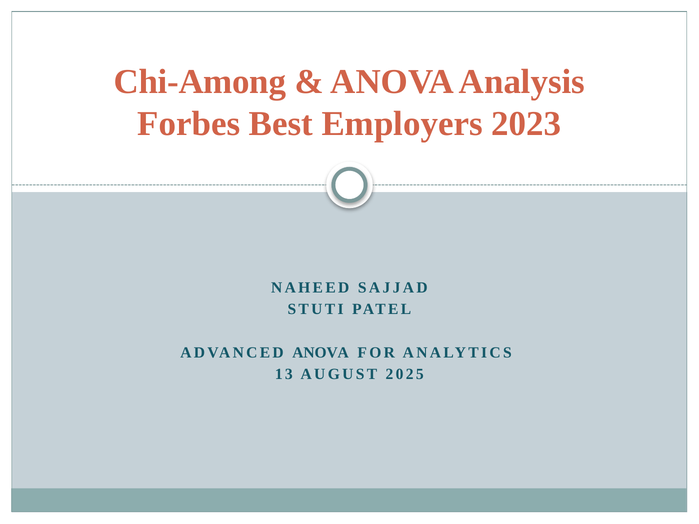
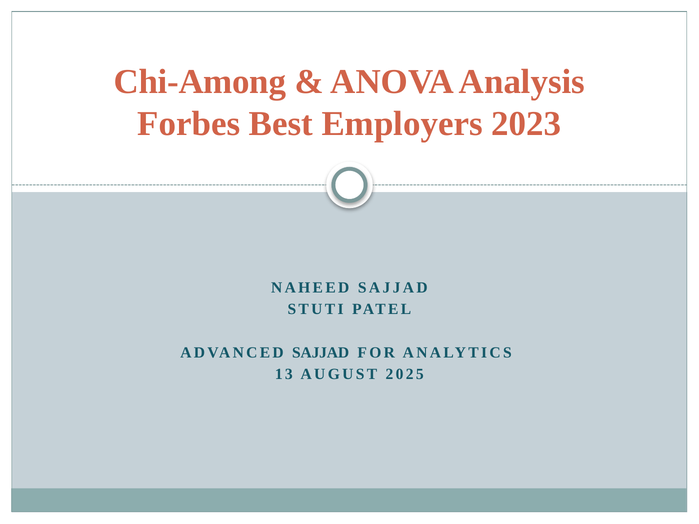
ADVANCED ANOVA: ANOVA -> SAJJAD (321, 353)
